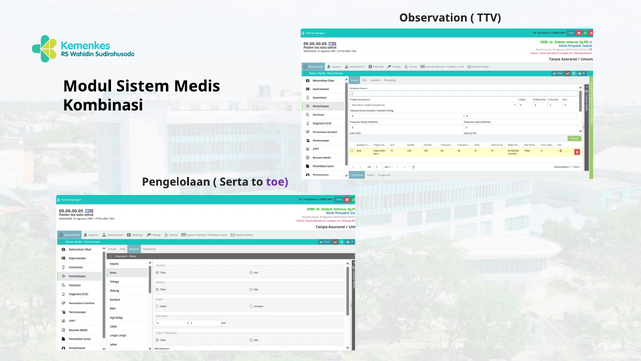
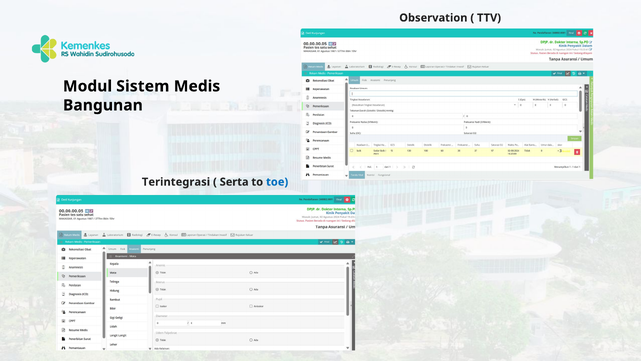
Kombinasi: Kombinasi -> Bangunan (103, 105)
Pengelolaan: Pengelolaan -> Terintegrasi (176, 182)
toe colour: purple -> blue (277, 182)
